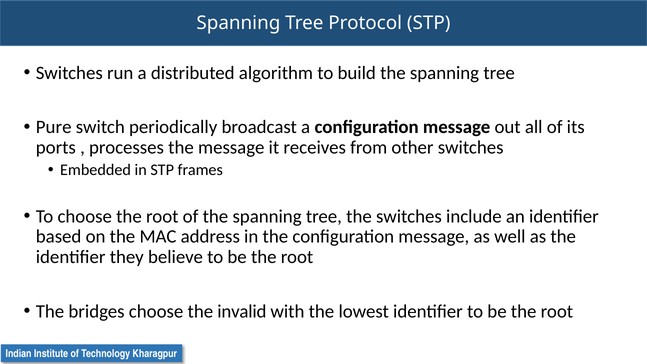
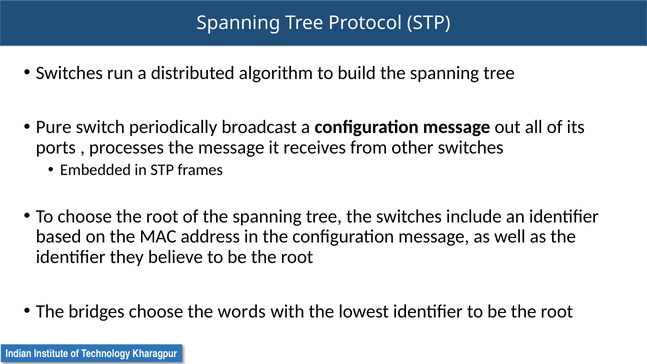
invalid: invalid -> words (242, 311)
